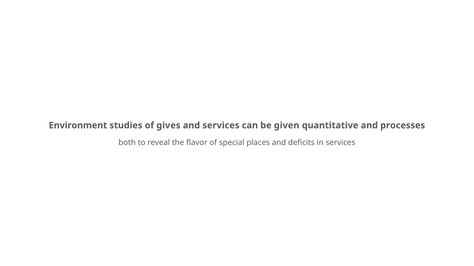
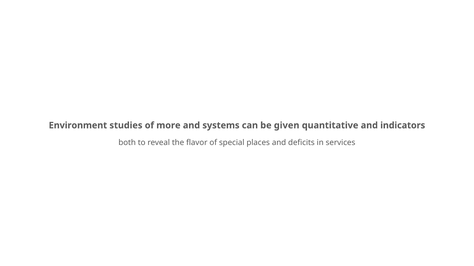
gives: gives -> more (168, 126)
and services: services -> systems (221, 126)
processes: processes -> indicators (403, 126)
